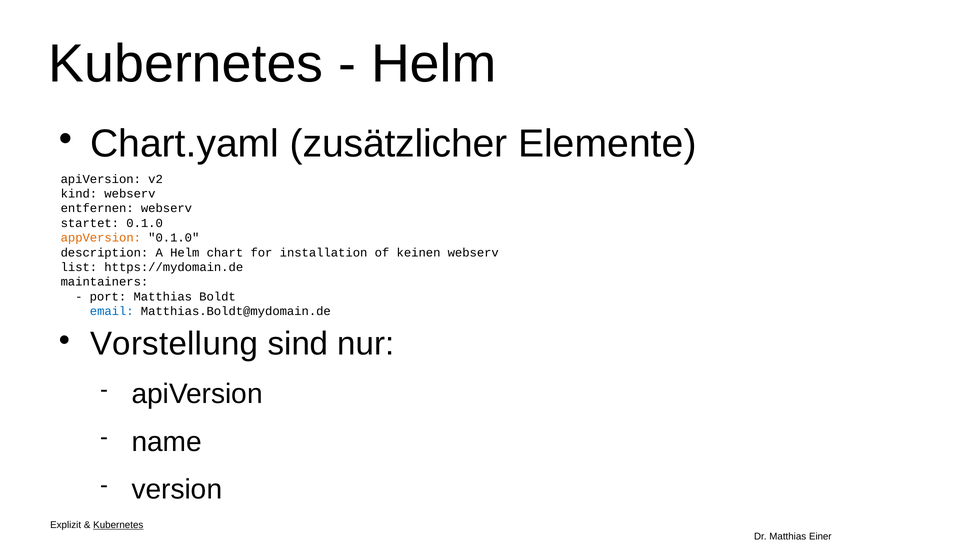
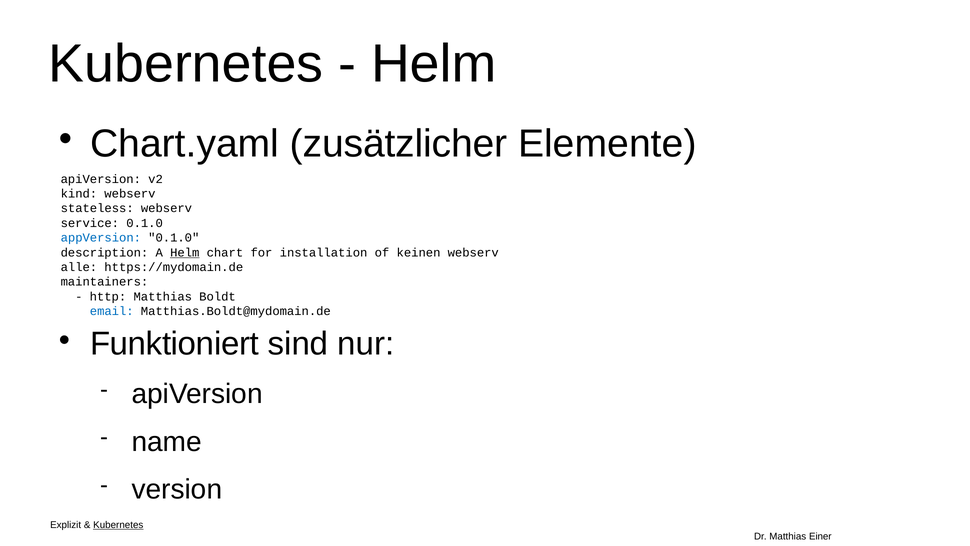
entfernen: entfernen -> stateless (97, 208)
startet: startet -> service (90, 223)
appVersion colour: orange -> blue (101, 238)
Helm underline: none -> present (185, 252)
list: list -> alle (79, 267)
port: port -> http (108, 296)
Vorstellung: Vorstellung -> Funktioniert (174, 344)
